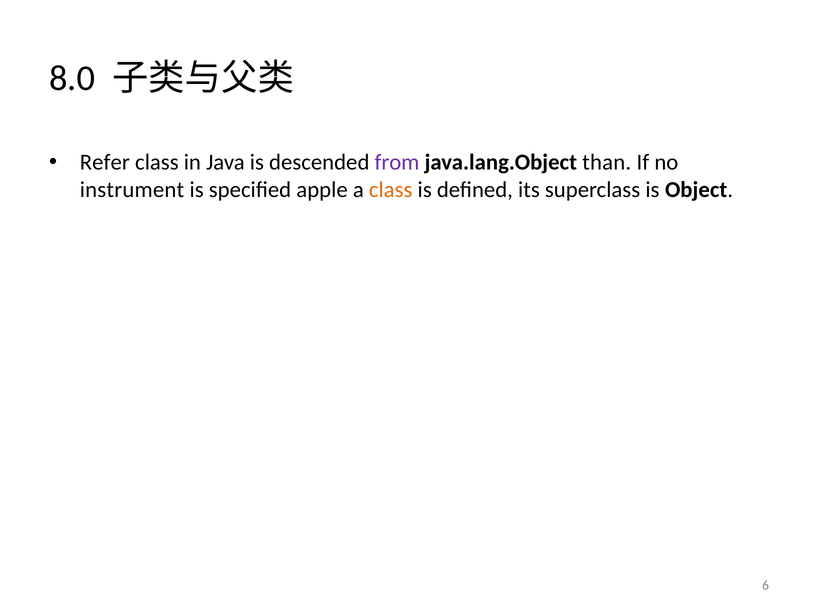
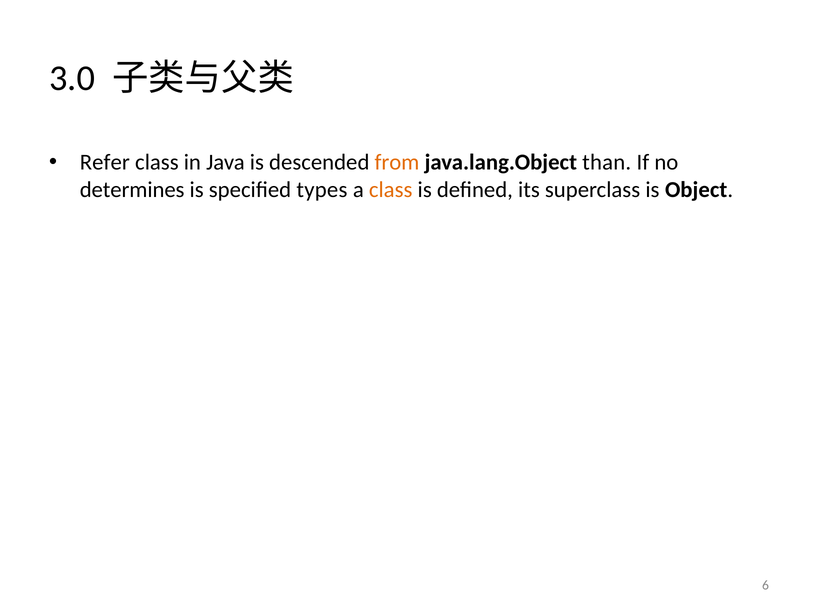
8.0: 8.0 -> 3.0 (72, 78)
from colour: purple -> orange (397, 163)
instrument: instrument -> determines (132, 190)
apple: apple -> types (322, 190)
